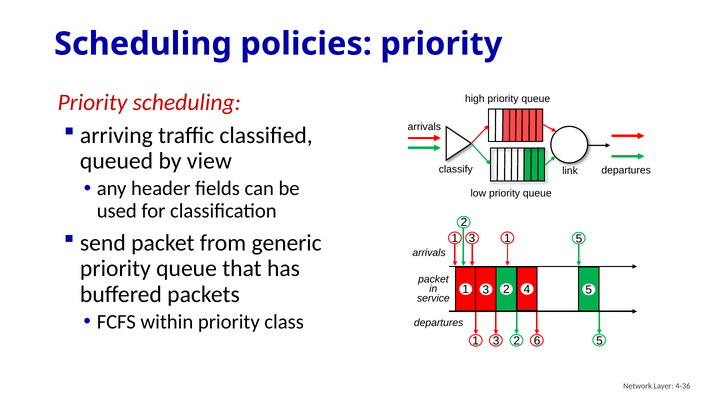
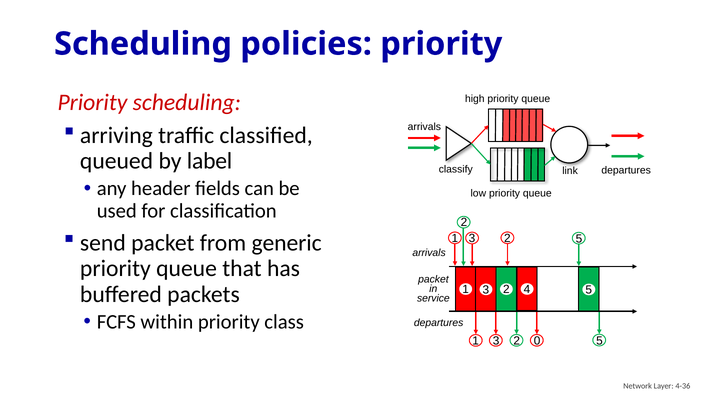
view: view -> label (210, 161)
1: 1 -> 2 (507, 238)
6: 6 -> 0 (537, 341)
